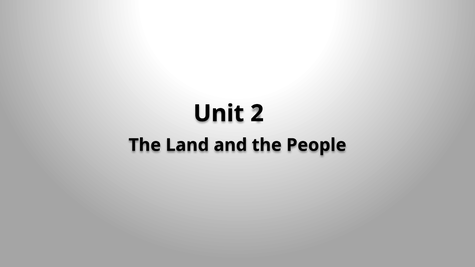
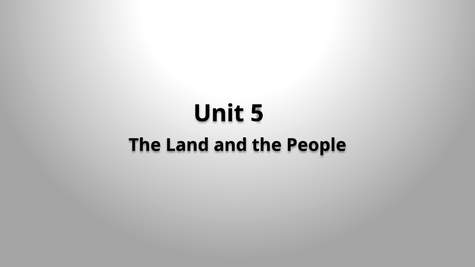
2: 2 -> 5 (257, 113)
